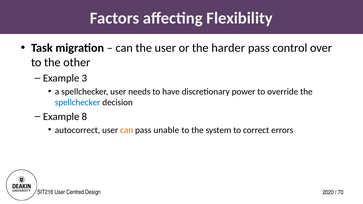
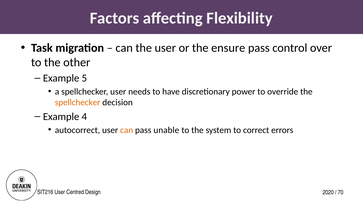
harder: harder -> ensure (228, 48)
3: 3 -> 5 (84, 78)
spellchecker colour: blue -> orange (78, 103)
8: 8 -> 4 (84, 117)
